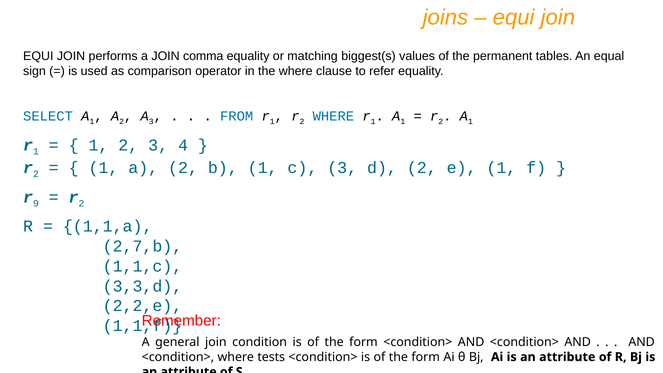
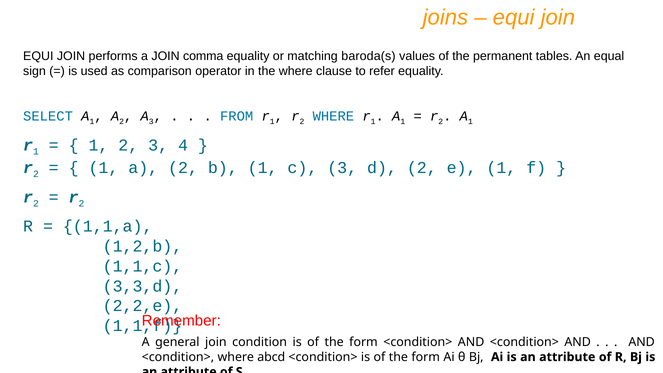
biggest(s: biggest(s -> baroda(s (368, 56)
9: 9 -> 2 (36, 204)
2,7,b: 2,7,b -> 1,2,b (142, 246)
tests: tests -> abcd (271, 357)
